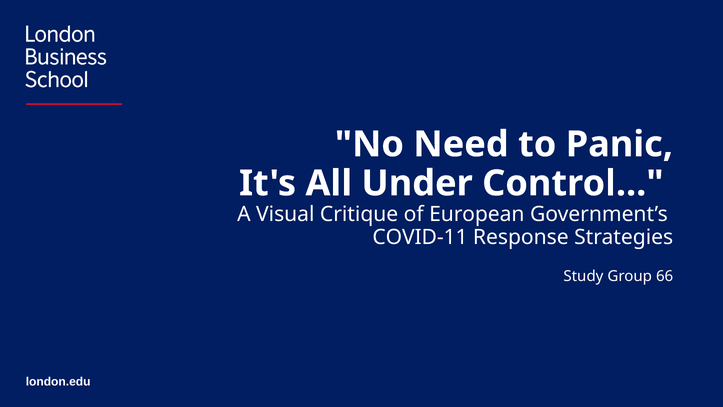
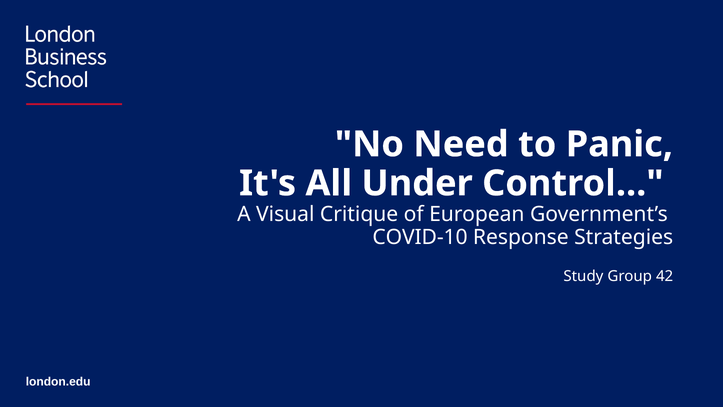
COVID-11: COVID-11 -> COVID-10 (420, 237)
66: 66 -> 42 (665, 276)
